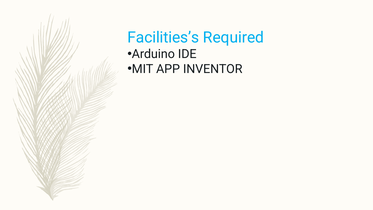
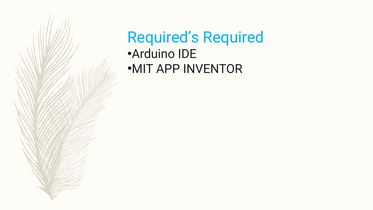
Facilities’s: Facilities’s -> Required’s (163, 37)
